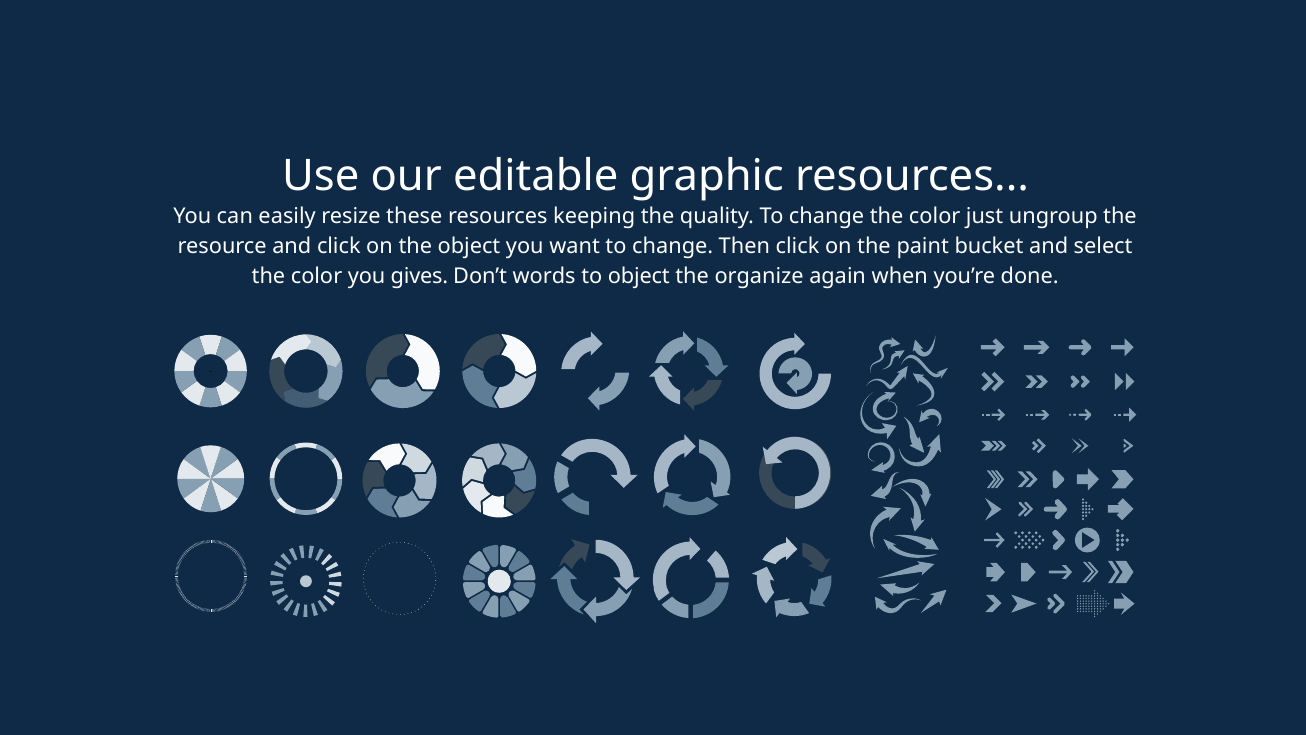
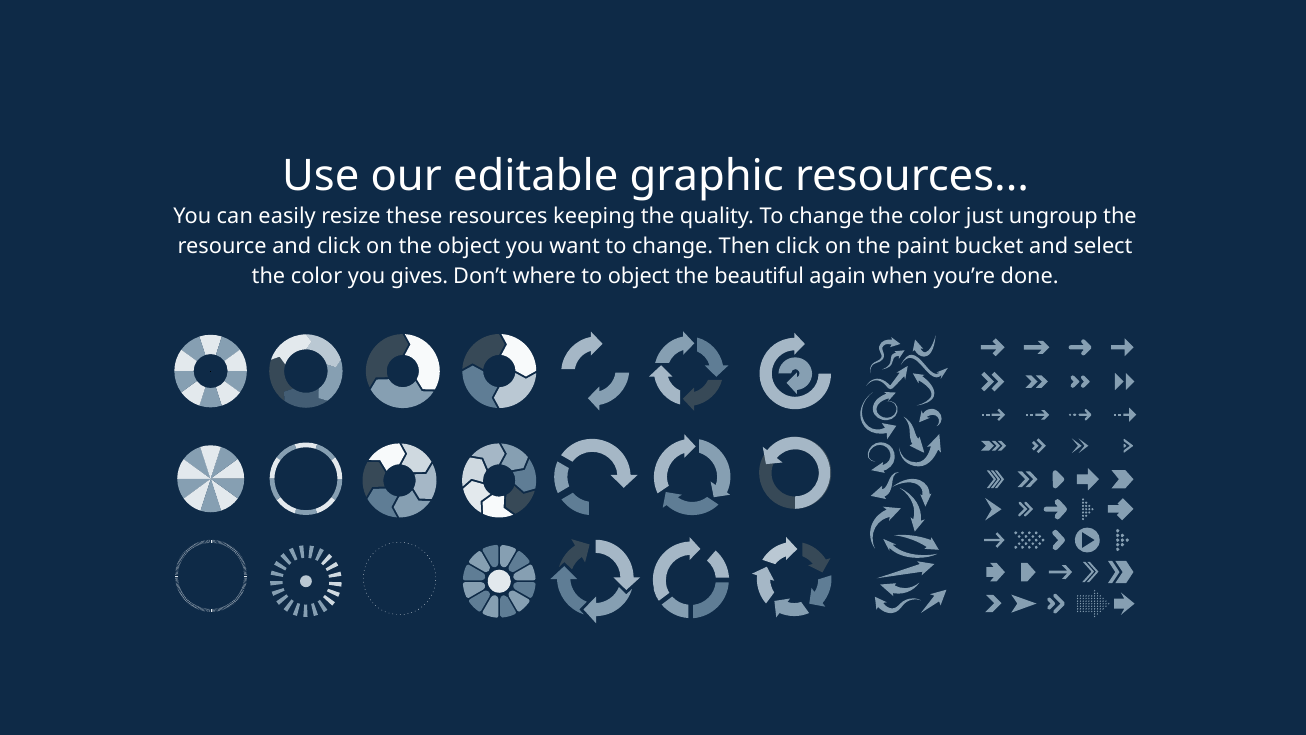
words: words -> where (544, 276)
organize: organize -> beautiful (759, 276)
